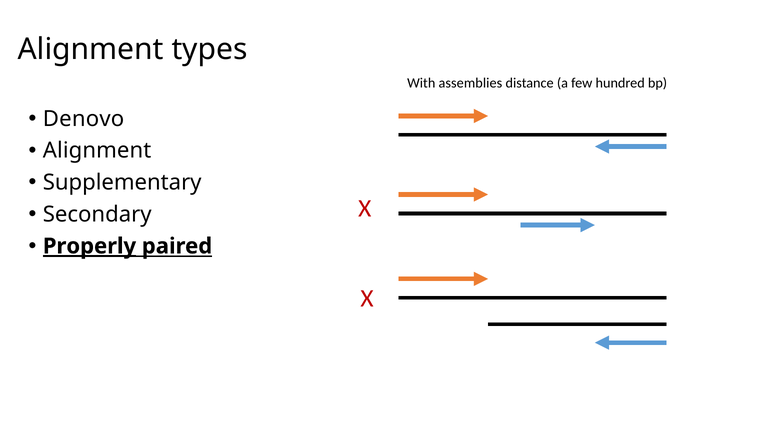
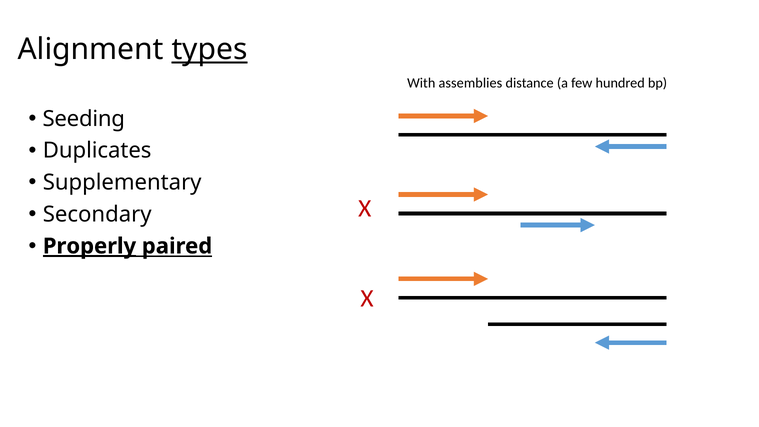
types underline: none -> present (210, 50)
Denovo: Denovo -> Seeding (84, 119)
Alignment: Alignment -> Duplicates (97, 151)
